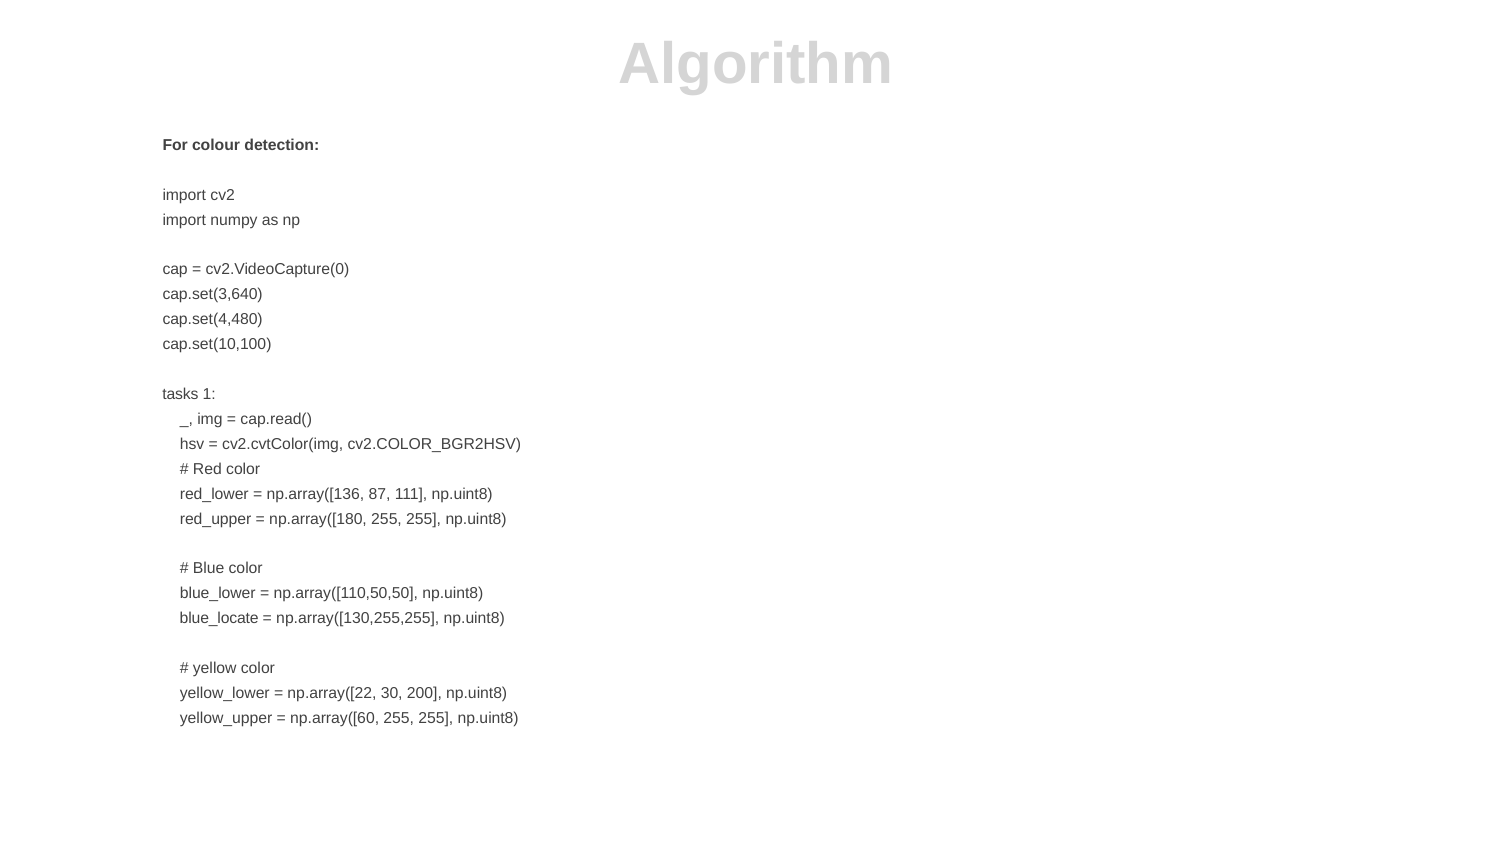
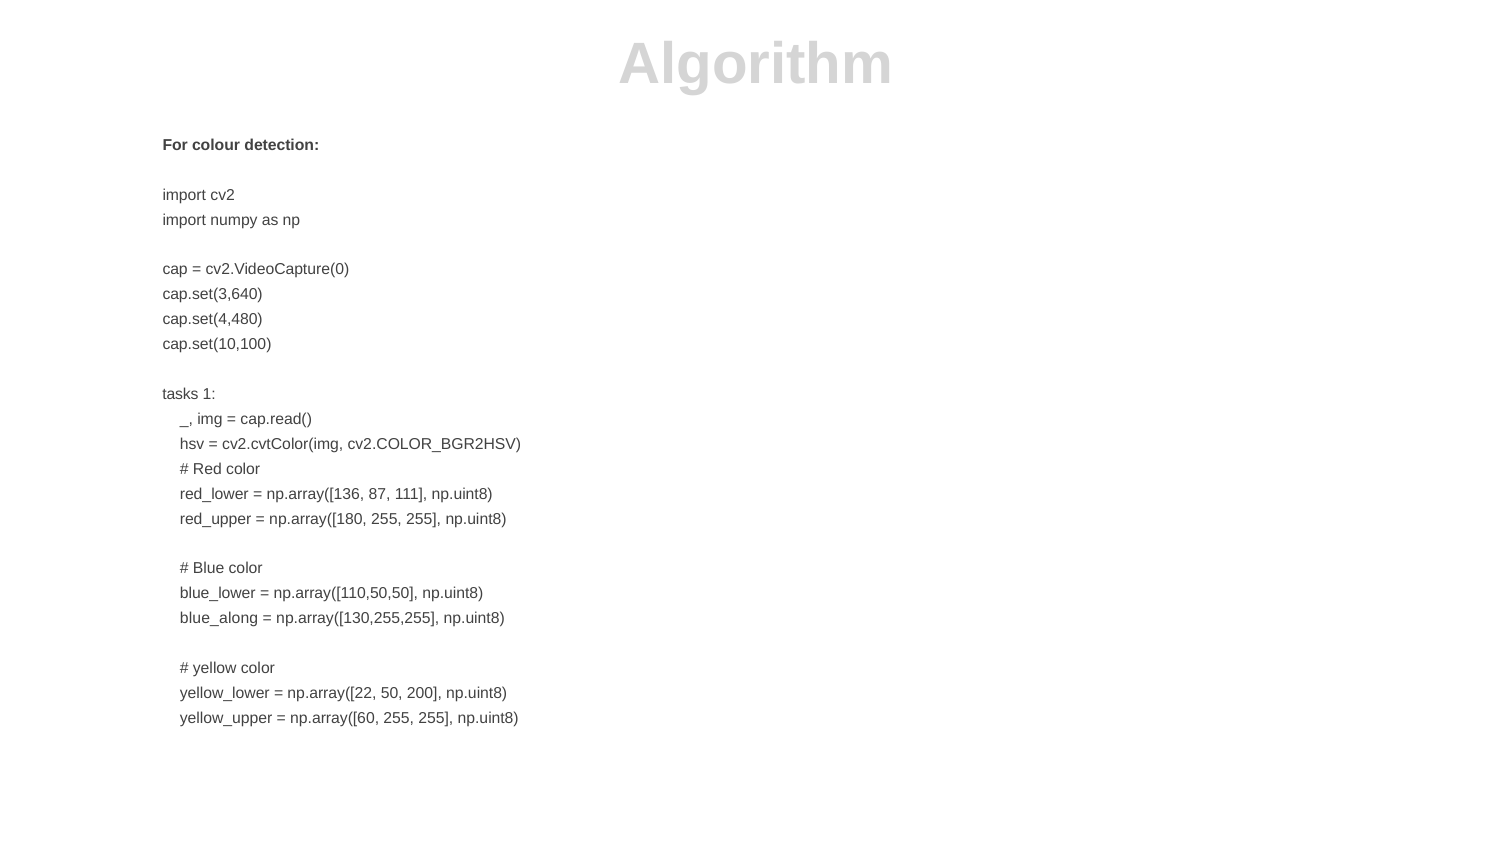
blue_locate: blue_locate -> blue_along (219, 618)
30: 30 -> 50 (392, 693)
